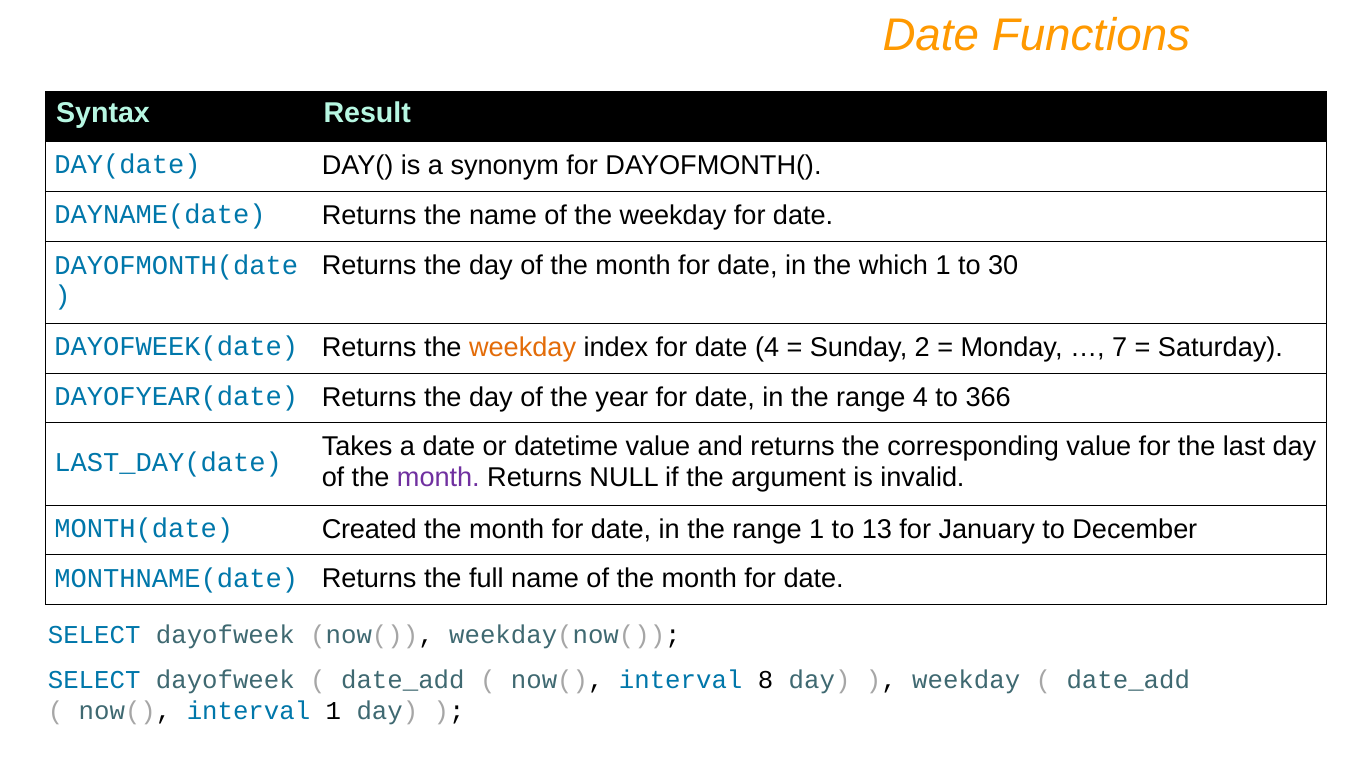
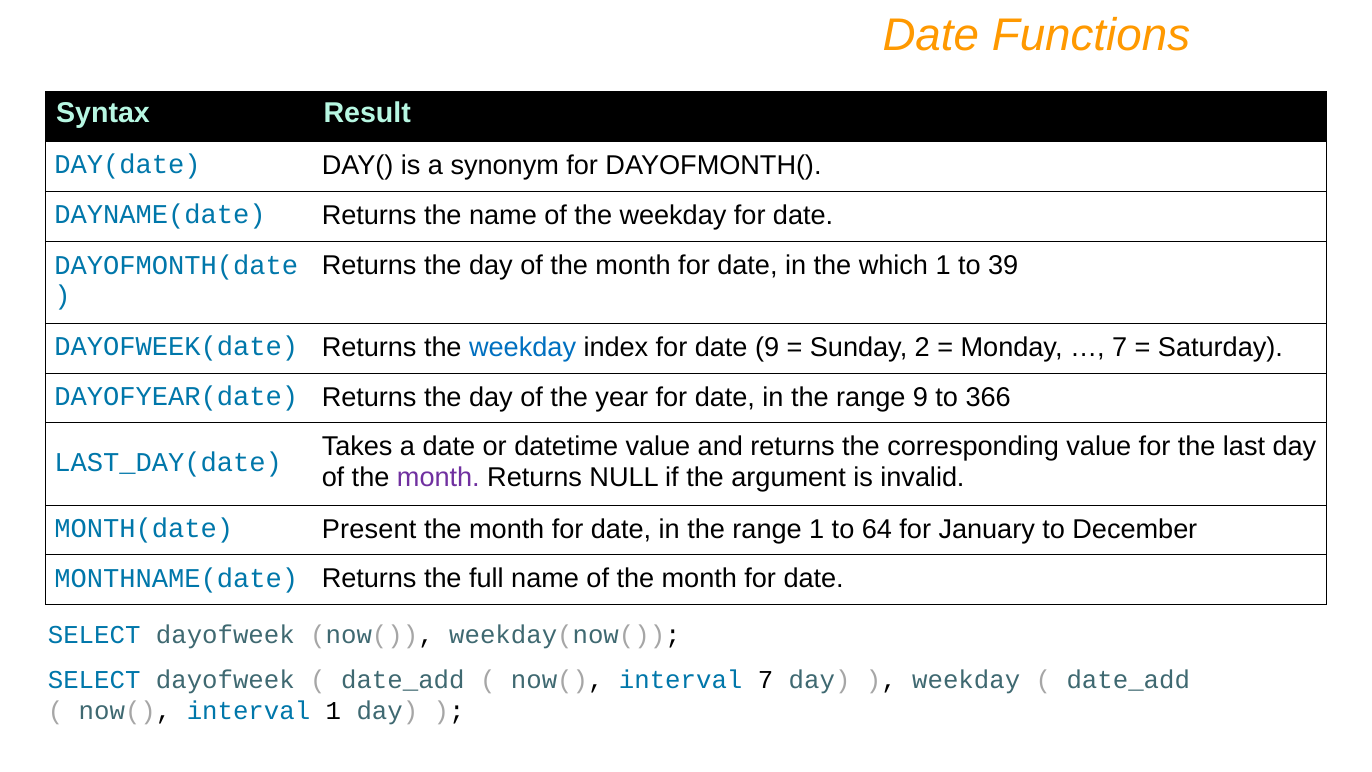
30: 30 -> 39 (1003, 265)
weekday colour: orange -> blue (523, 347)
date 4: 4 -> 9 (767, 347)
range 4: 4 -> 9 (920, 397)
Created: Created -> Present (369, 529)
13: 13 -> 64 (877, 529)
interval 8: 8 -> 7 (766, 680)
